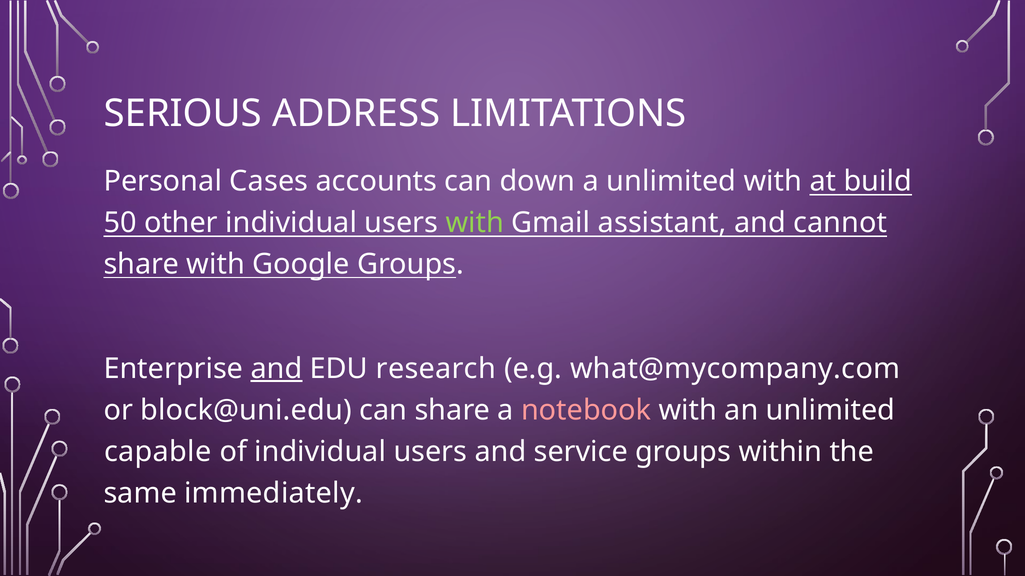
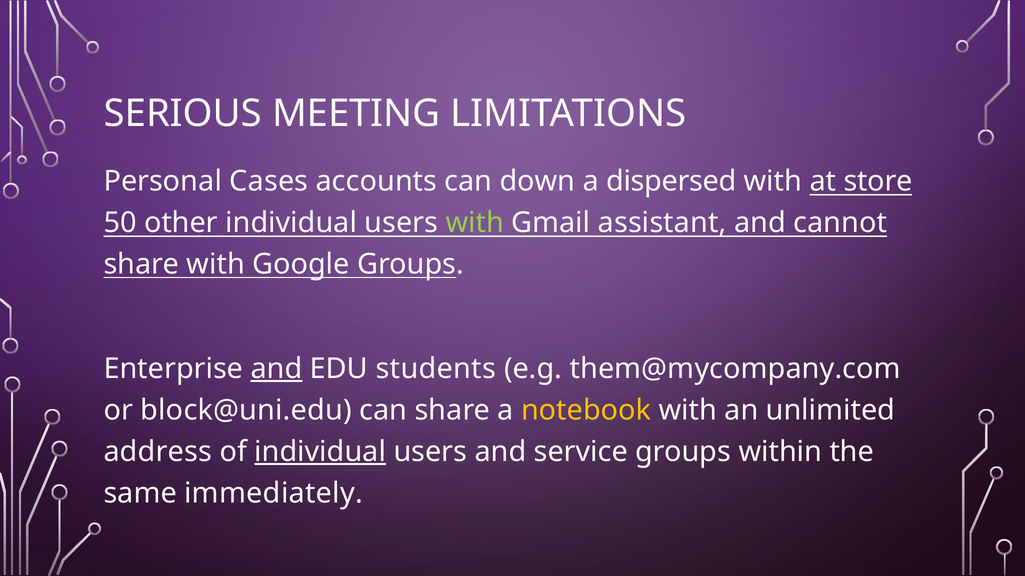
ADDRESS: ADDRESS -> MEETING (356, 114)
a unlimited: unlimited -> dispersed (671, 182)
build: build -> store (878, 182)
research: research -> students (436, 369)
what@mycompany.com: what@mycompany.com -> them@mycompany.com (735, 369)
notebook colour: pink -> yellow (586, 411)
capable: capable -> address (158, 452)
individual underline: none -> present (320, 452)
